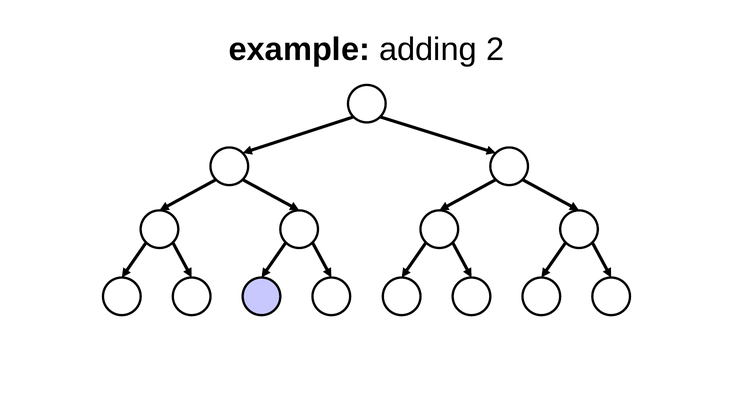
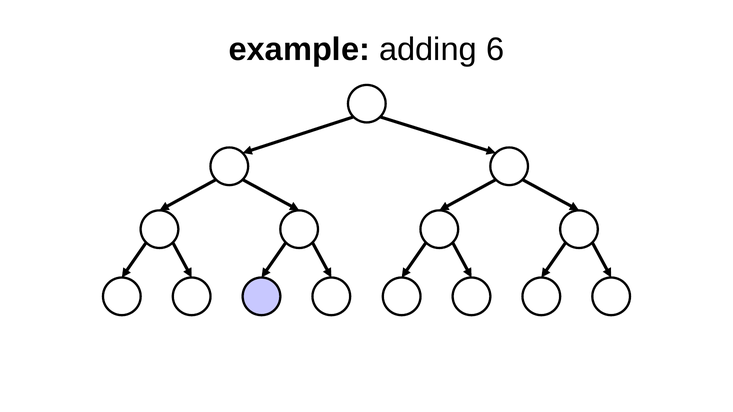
adding 2: 2 -> 6 (495, 49)
